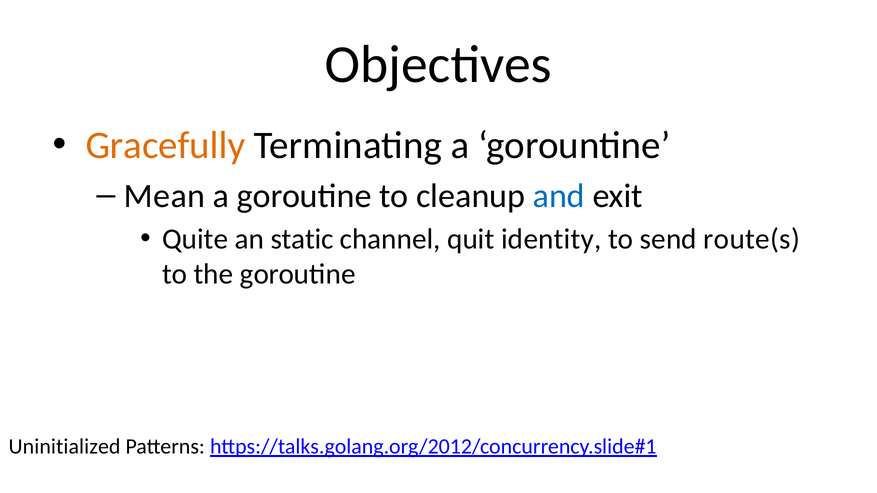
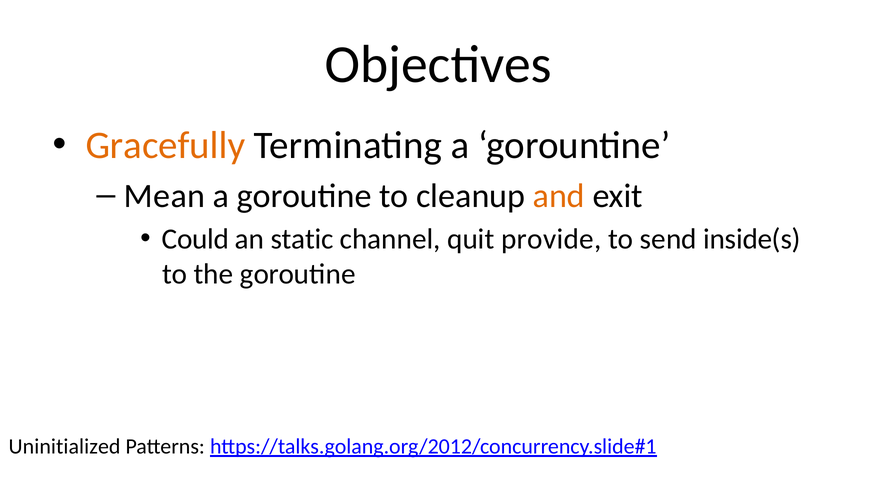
and colour: blue -> orange (559, 196)
Quite: Quite -> Could (195, 239)
identity: identity -> provide (551, 239)
route(s: route(s -> inside(s (752, 239)
